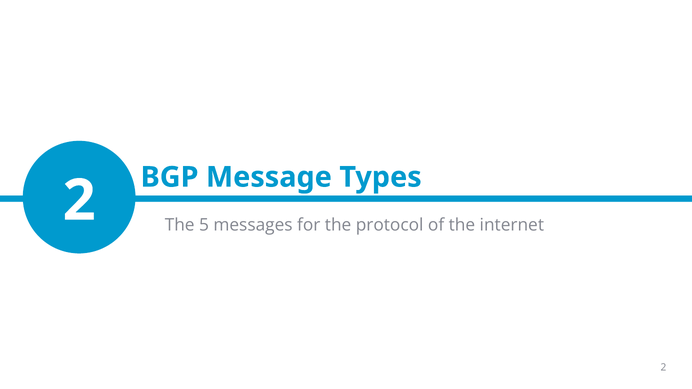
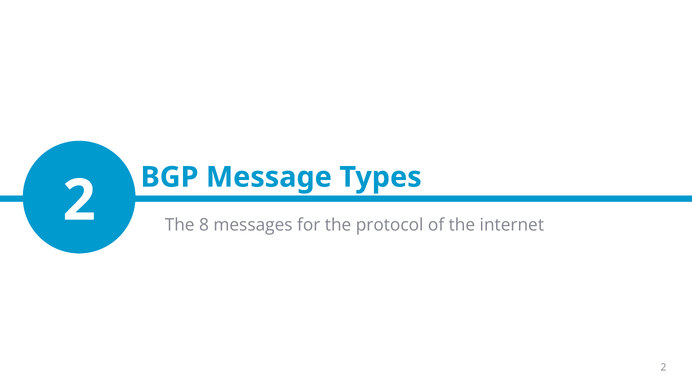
5: 5 -> 8 (204, 225)
